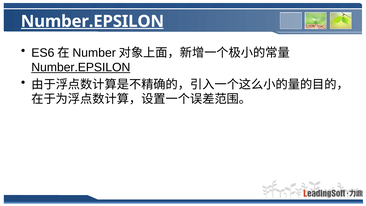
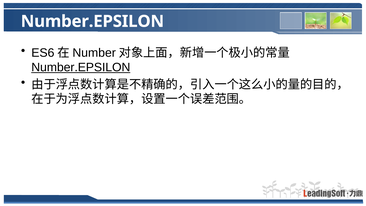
Number.EPSILON underline: present -> none (92, 21)
